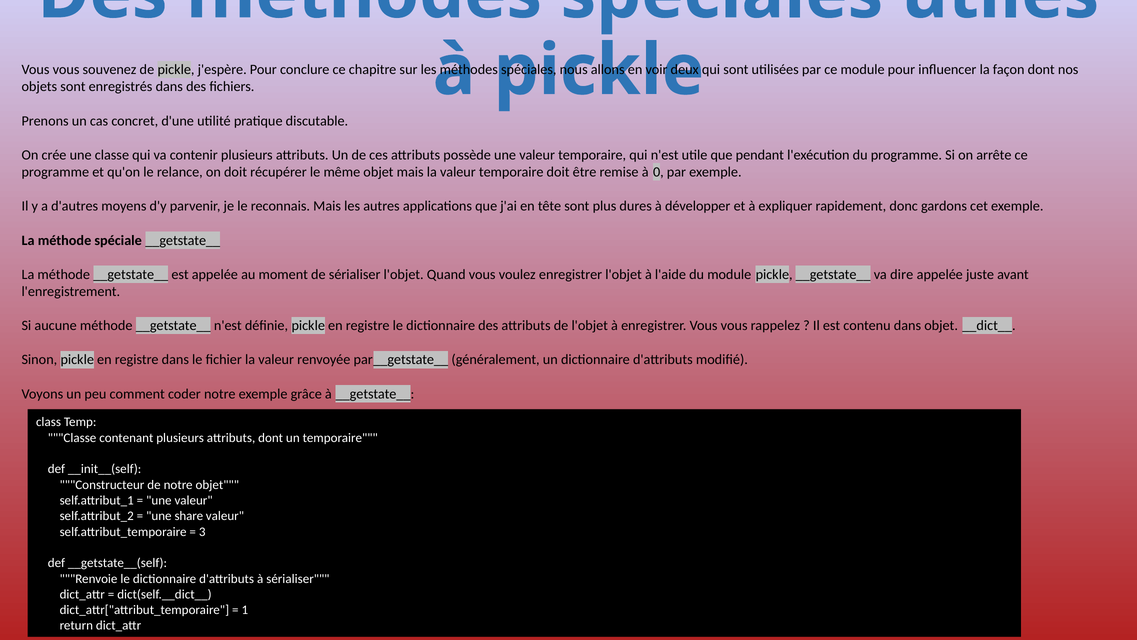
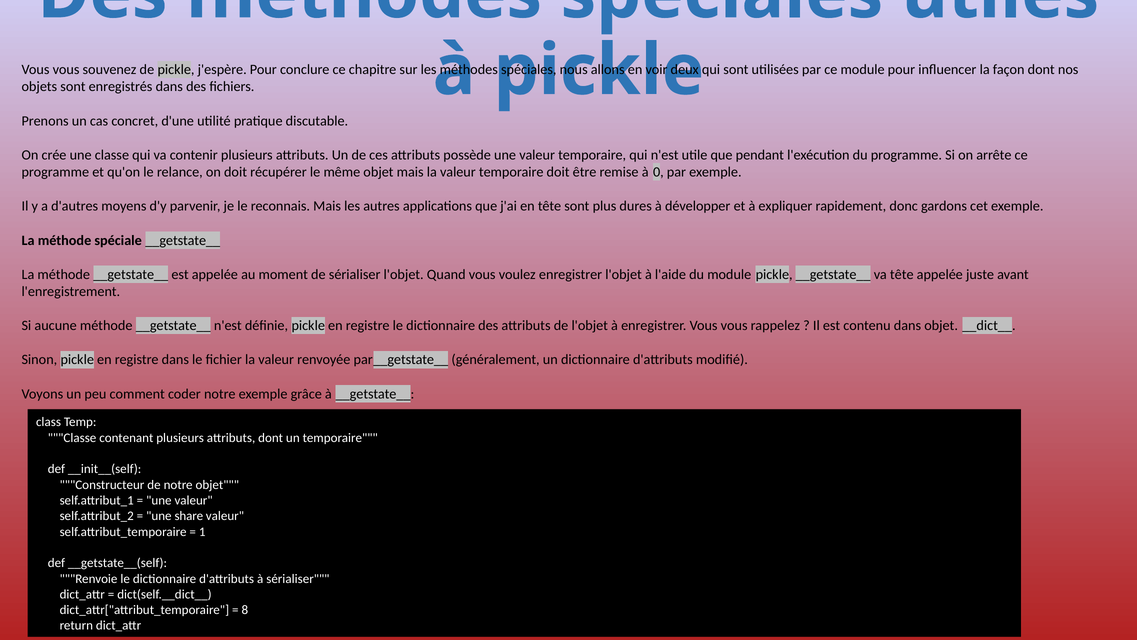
va dire: dire -> tête (902, 274)
3: 3 -> 1 (202, 531)
1: 1 -> 8 (245, 610)
